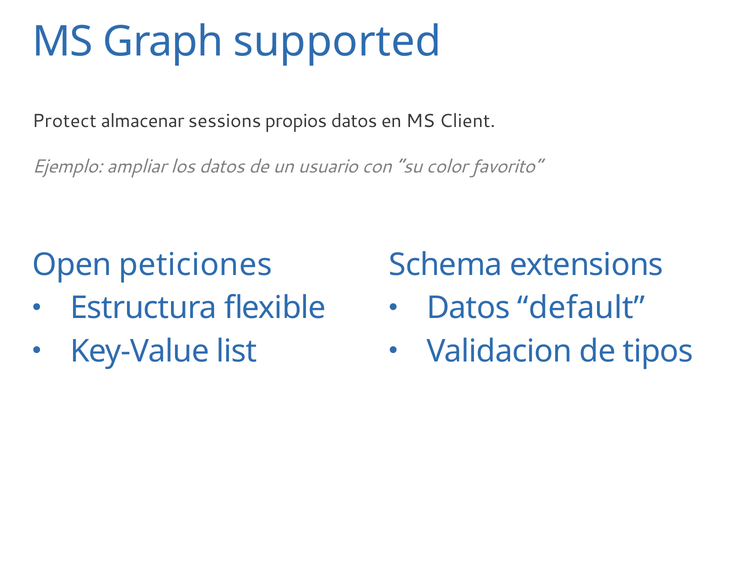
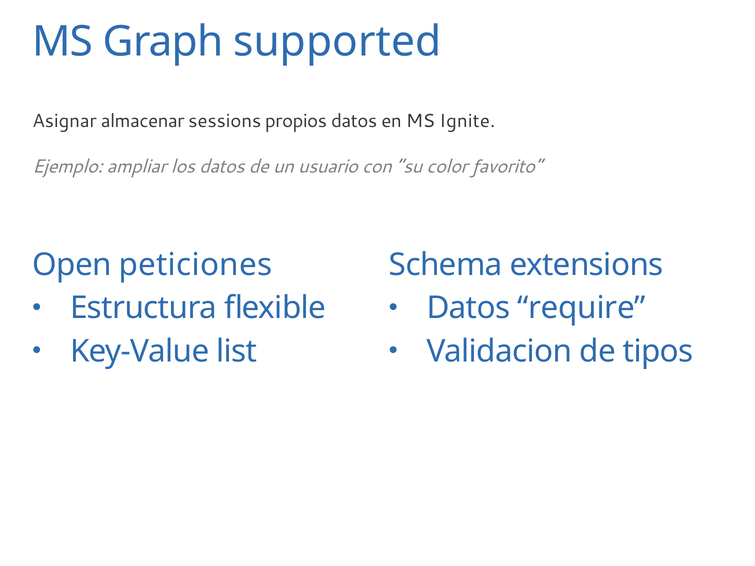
Protect: Protect -> Asignar (65, 121)
Client: Client -> Ignite (467, 121)
default: default -> require (582, 308)
